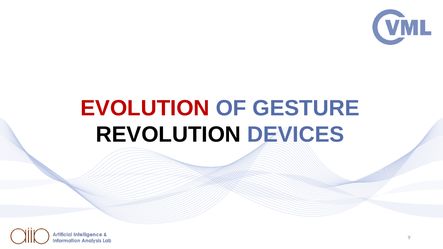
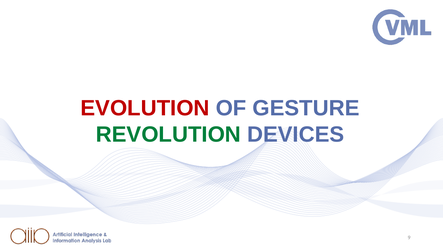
REVOLUTION colour: black -> green (168, 135)
